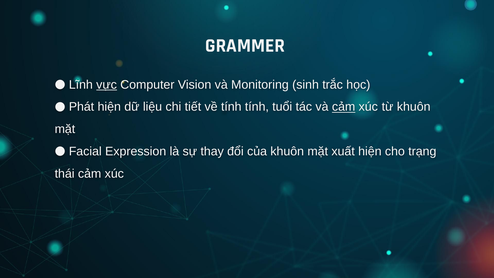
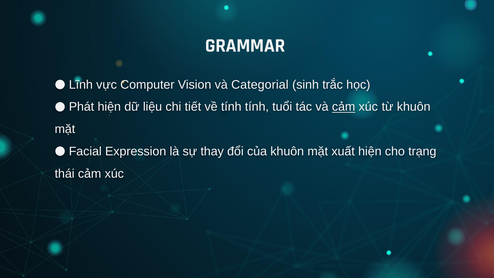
GRAMMER: GRAMMER -> GRAMMAR (245, 46)
vực underline: present -> none (107, 85)
Monitoring: Monitoring -> Categorial (260, 85)
